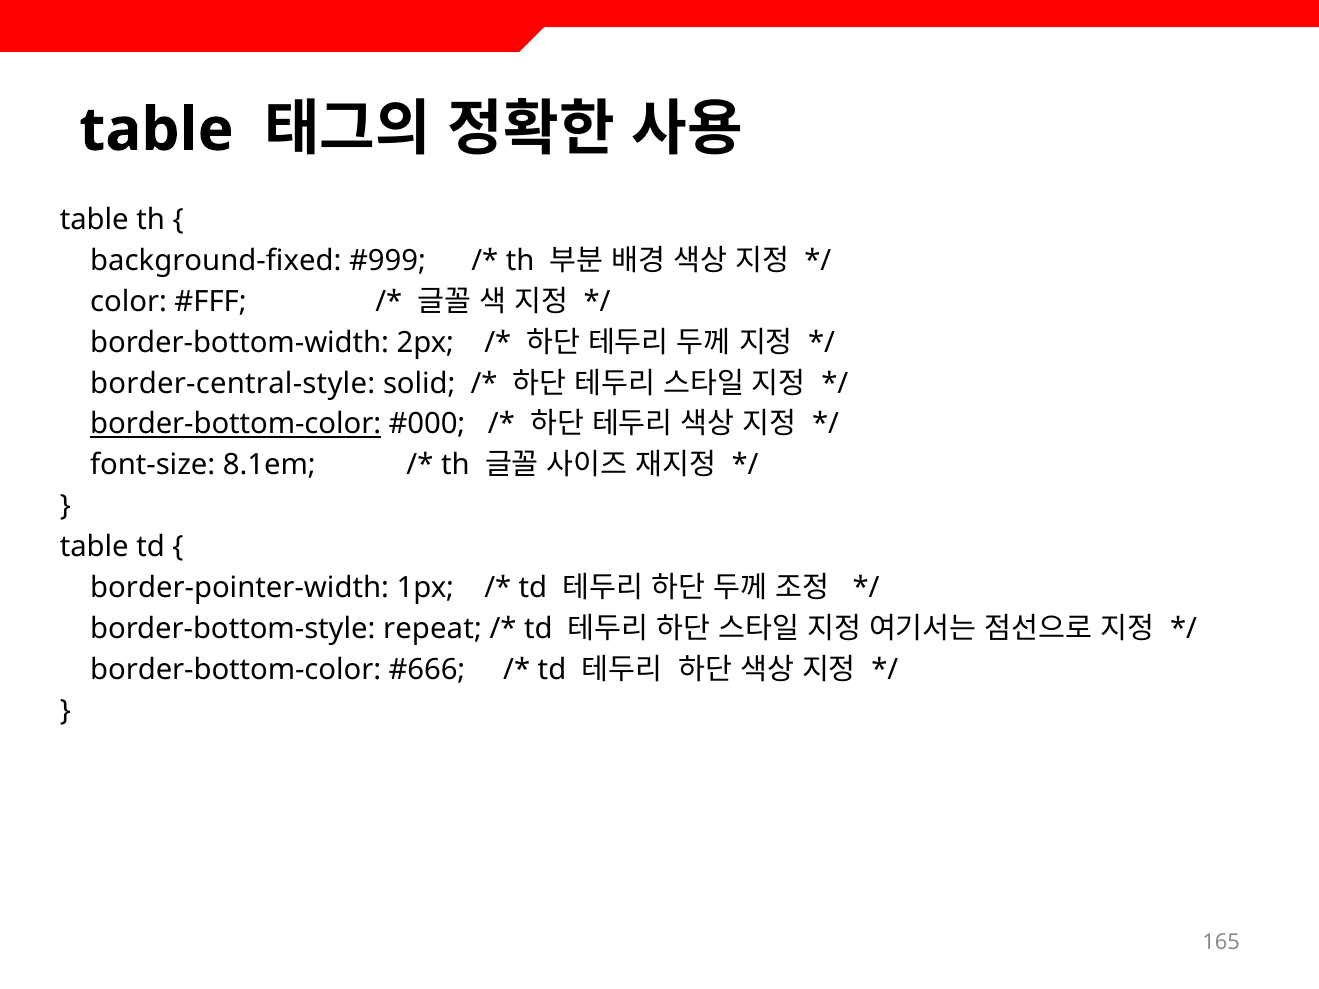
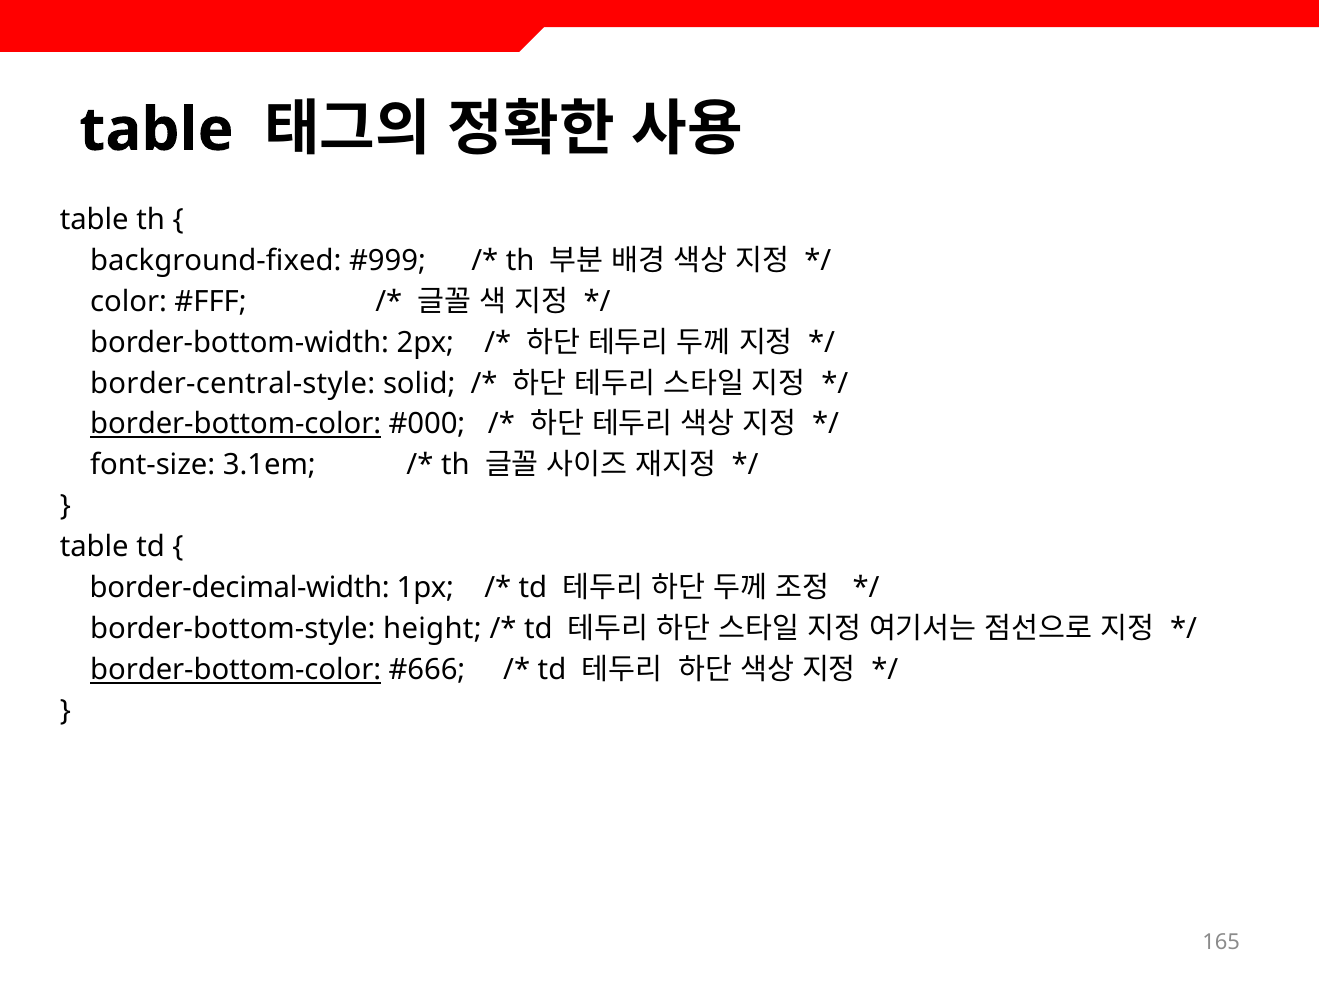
8.1em: 8.1em -> 3.1em (269, 465)
border-pointer-width: border-pointer-width -> border-decimal-width (240, 588)
repeat: repeat -> height (432, 629)
border-bottom-color underline: none -> present (236, 670)
